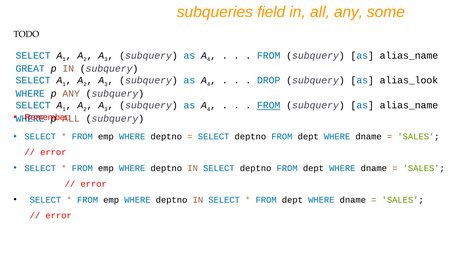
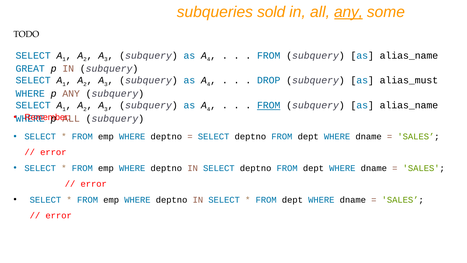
field: field -> sold (271, 12)
any underline: none -> present (348, 12)
alias_look: alias_look -> alias_must (409, 80)
